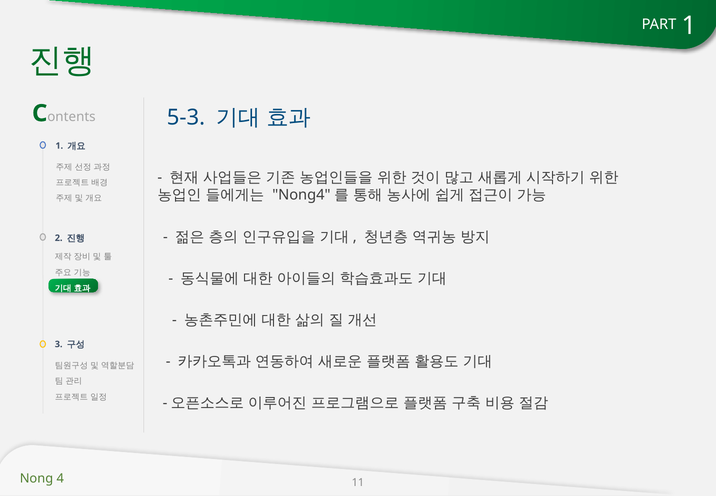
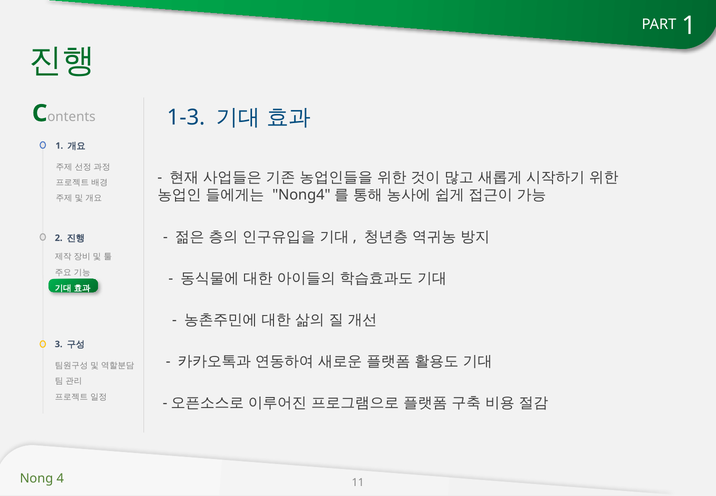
5-3: 5-3 -> 1-3 (186, 117)
